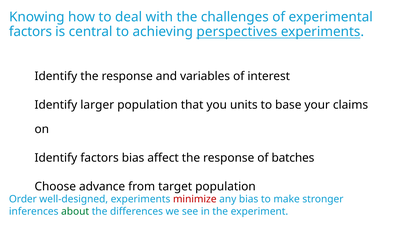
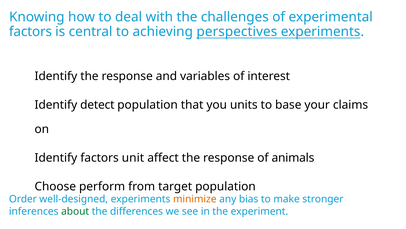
larger: larger -> detect (97, 105)
factors bias: bias -> unit (133, 157)
batches: batches -> animals (293, 157)
advance: advance -> perform (102, 186)
minimize colour: red -> orange (195, 199)
